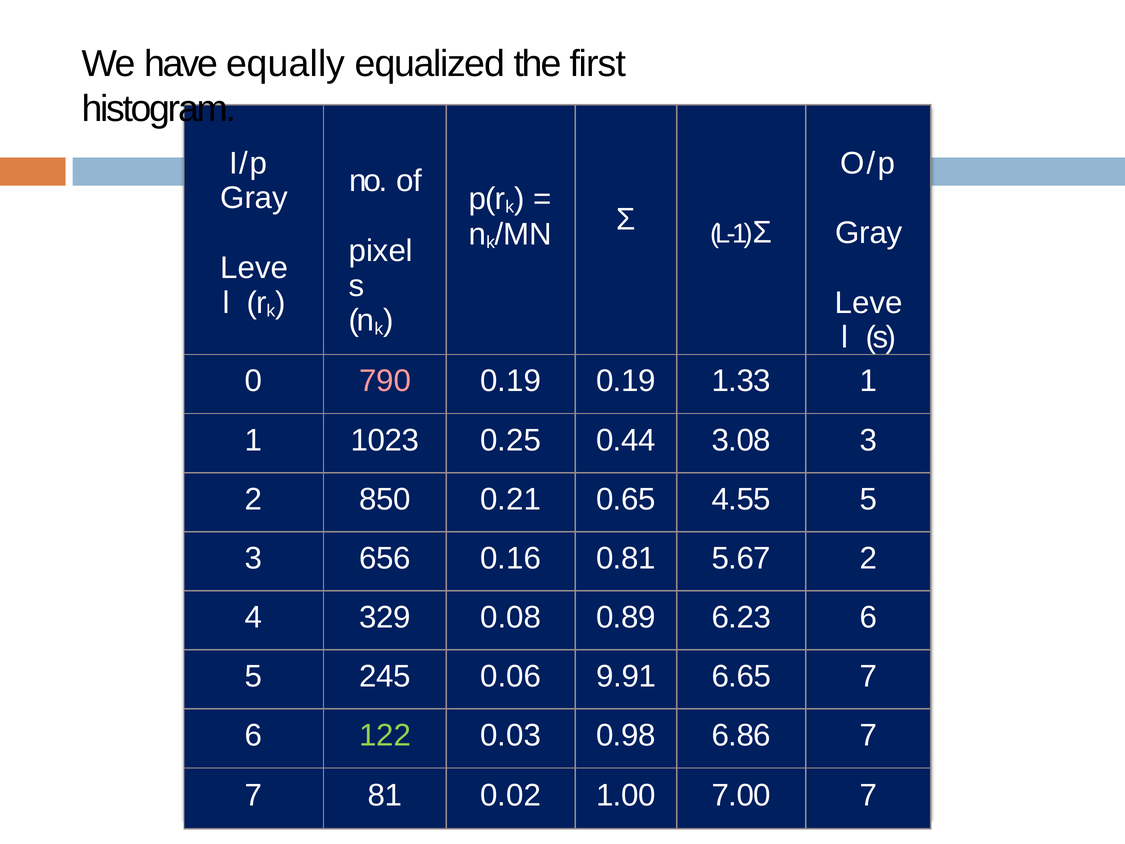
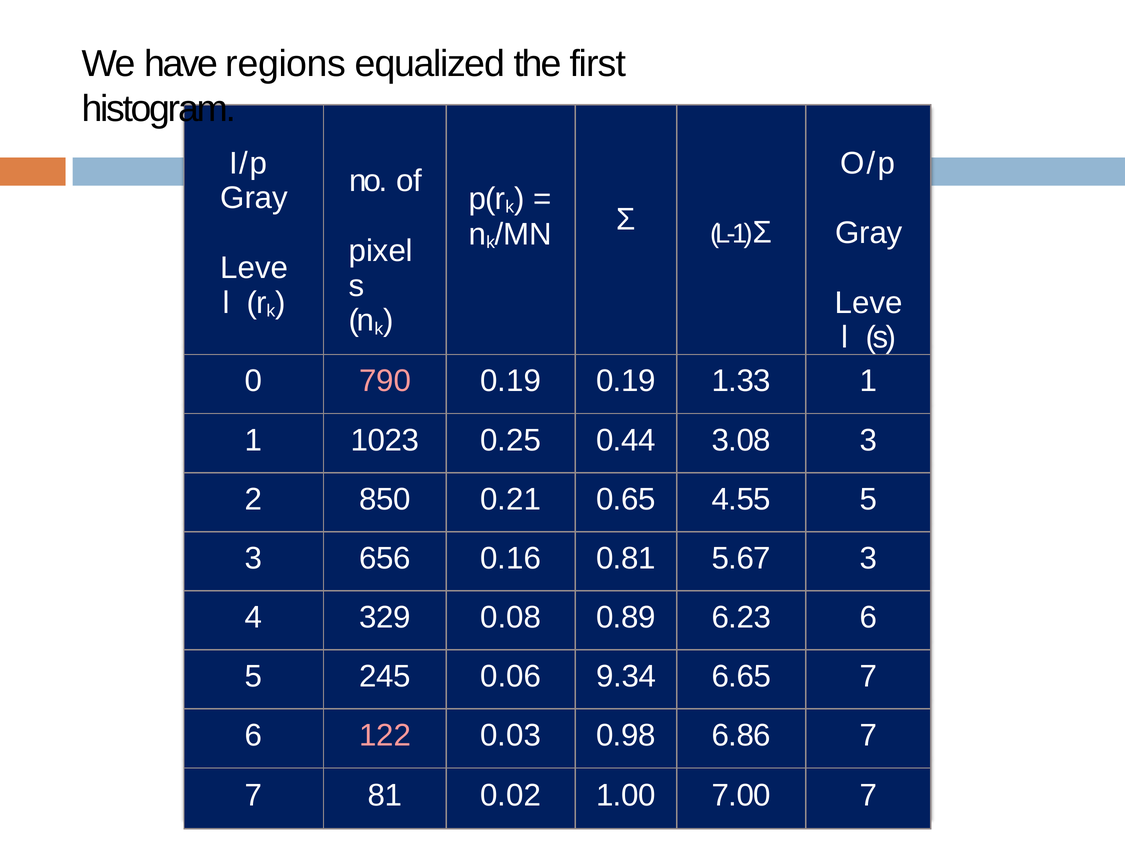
equally: equally -> regions (286, 64)
5.67 2: 2 -> 3 (868, 558)
9.91: 9.91 -> 9.34 (626, 676)
122 colour: light green -> pink (385, 735)
